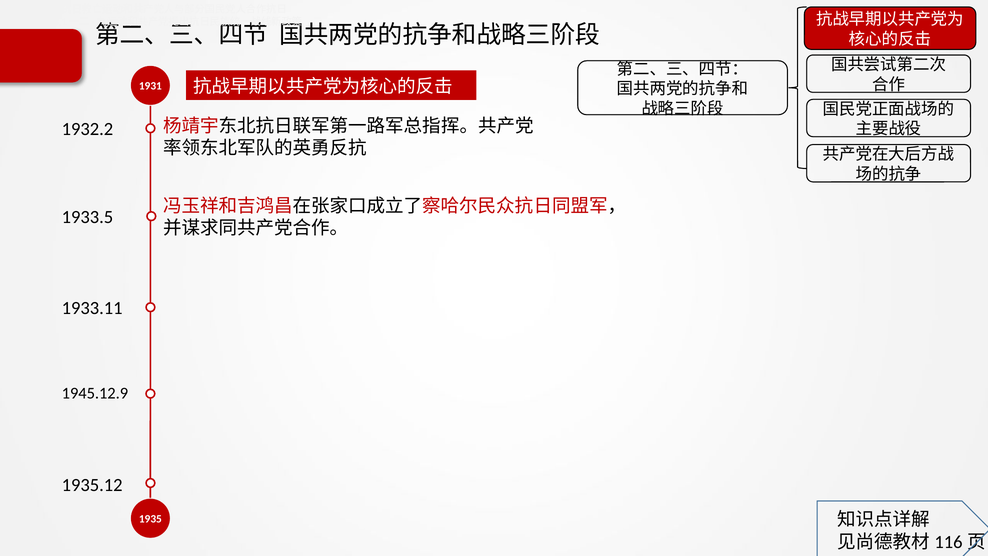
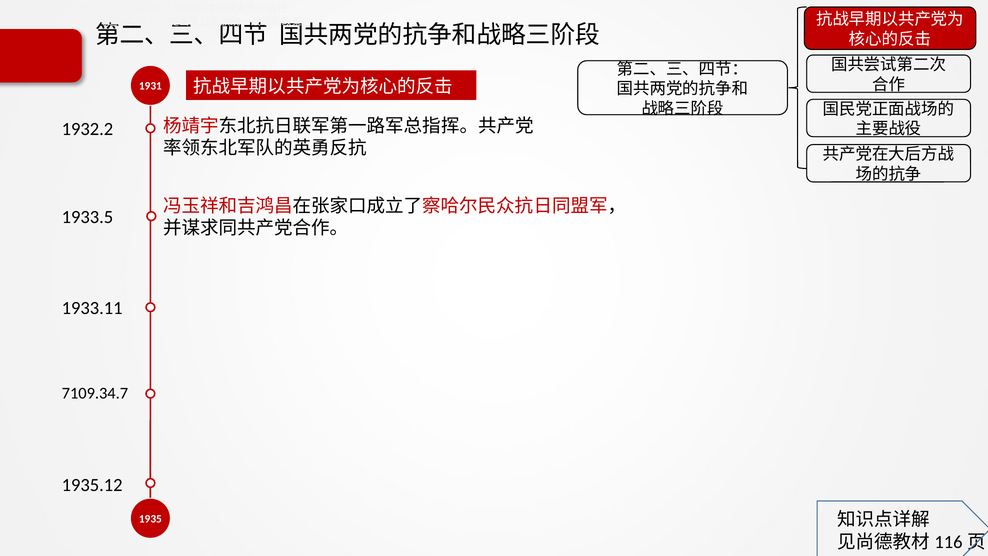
1945.12.9: 1945.12.9 -> 7109.34.7 (95, 393)
